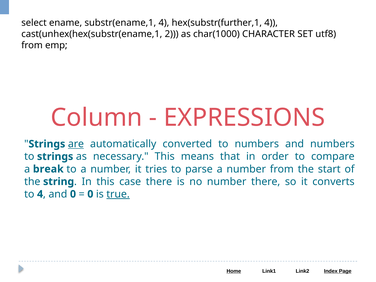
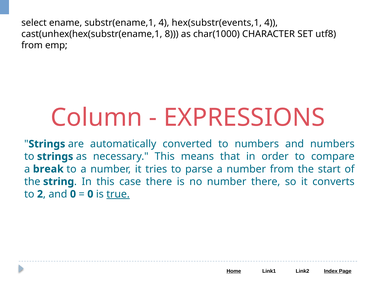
hex(substr(further,1: hex(substr(further,1 -> hex(substr(events,1 (217, 23)
2: 2 -> 8 (172, 34)
are underline: present -> none (76, 144)
to 4: 4 -> 2 (40, 194)
